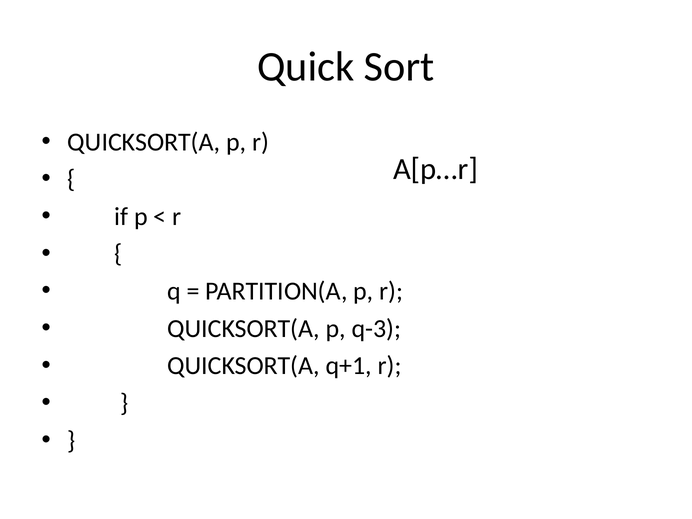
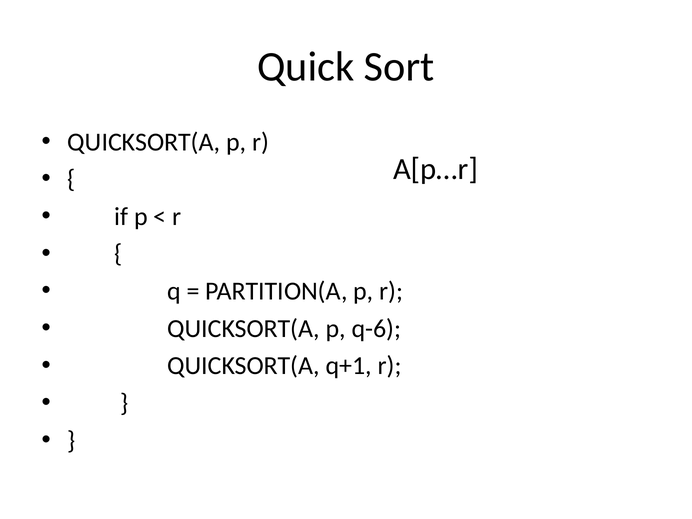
q-3: q-3 -> q-6 (376, 329)
